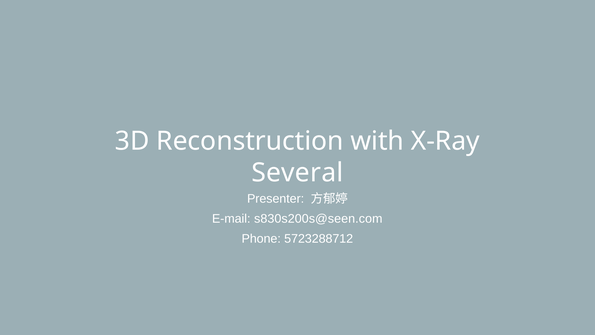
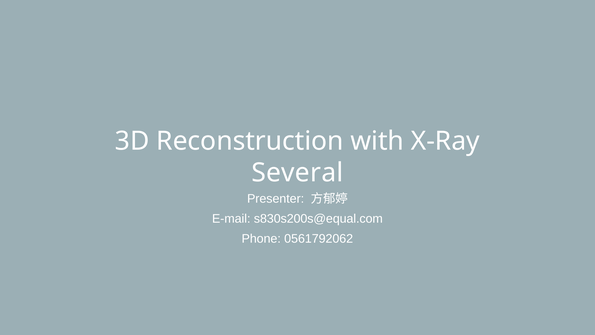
s830s200s@seen.com: s830s200s@seen.com -> s830s200s@equal.com (318, 219)
5723288712: 5723288712 -> 0561792062 (319, 238)
